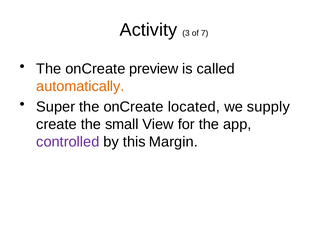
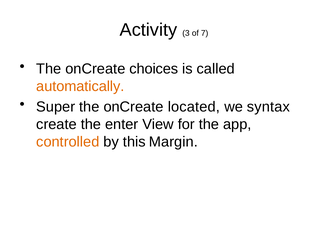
preview: preview -> choices (154, 69)
supply: supply -> syntax (268, 107)
small: small -> enter (122, 124)
controlled colour: purple -> orange (68, 142)
